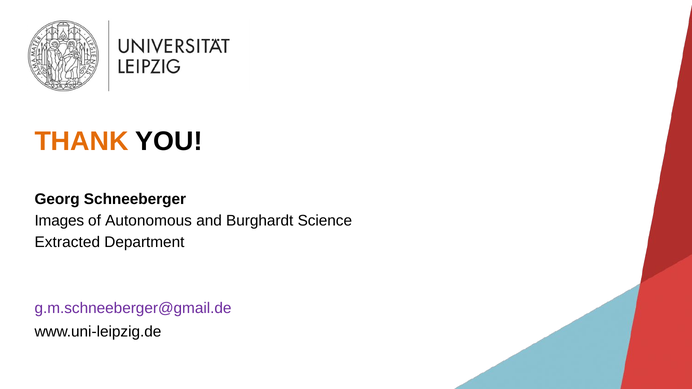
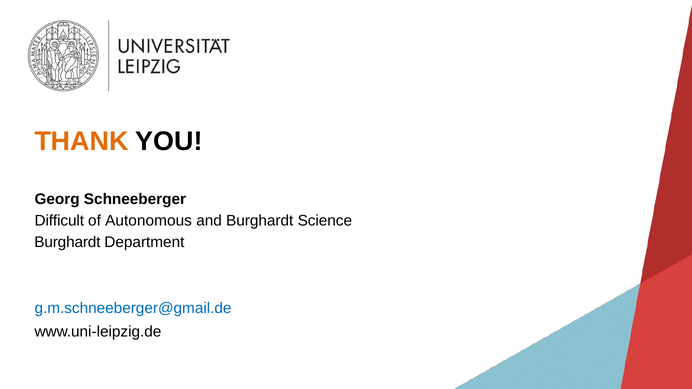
Images: Images -> Difficult (59, 221)
Extracted: Extracted -> Burghardt (67, 242)
g.m.schneeberger@gmail.de colour: purple -> blue (133, 309)
